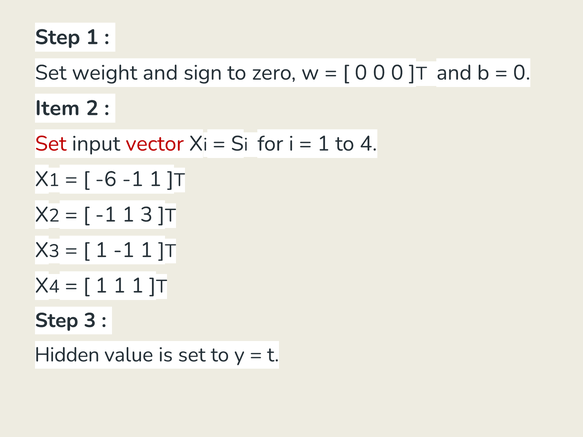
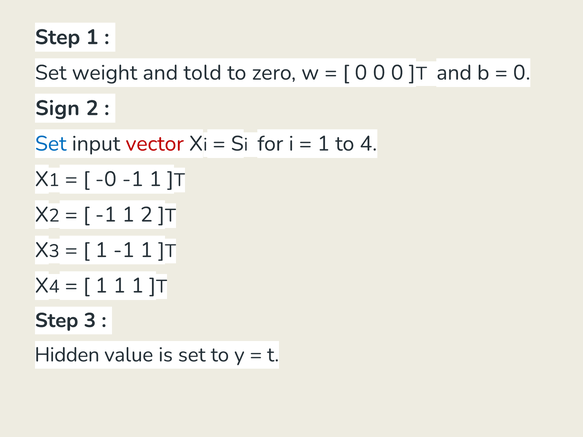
sign: sign -> told (203, 73)
Item: Item -> Sign (57, 108)
Set colour: red -> blue (51, 144)
-6: -6 -> -0 (106, 179)
1 3: 3 -> 2 (146, 215)
